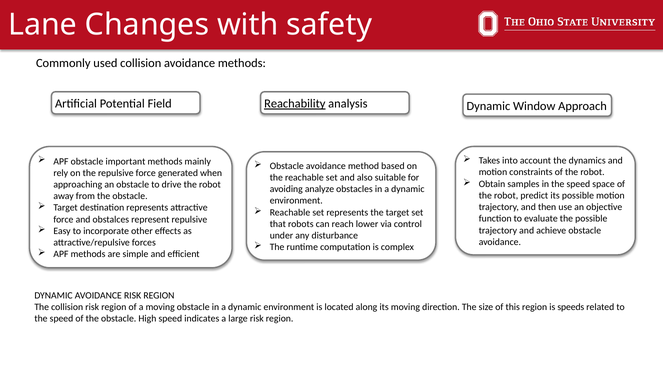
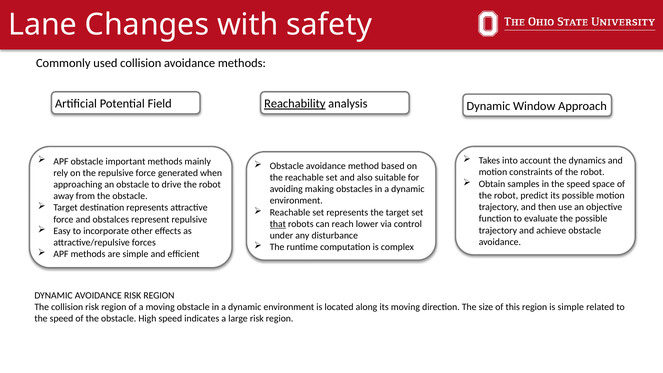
analyze: analyze -> making (319, 189)
that underline: none -> present (278, 224)
is speeds: speeds -> simple (571, 307)
